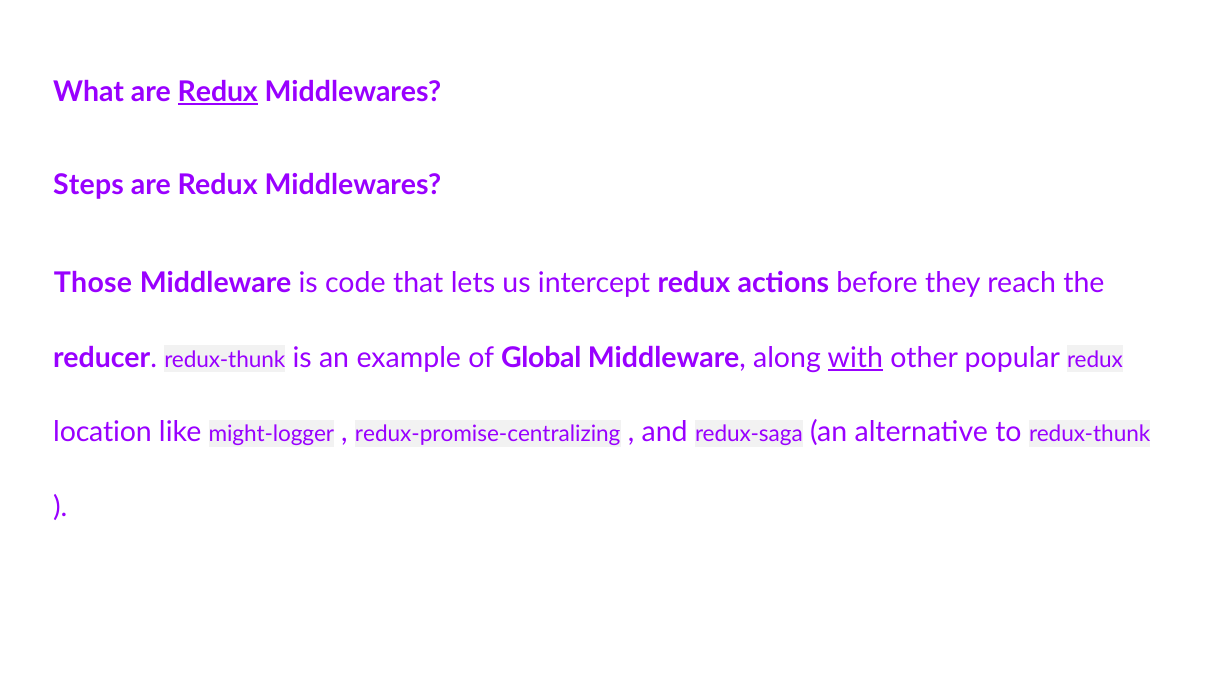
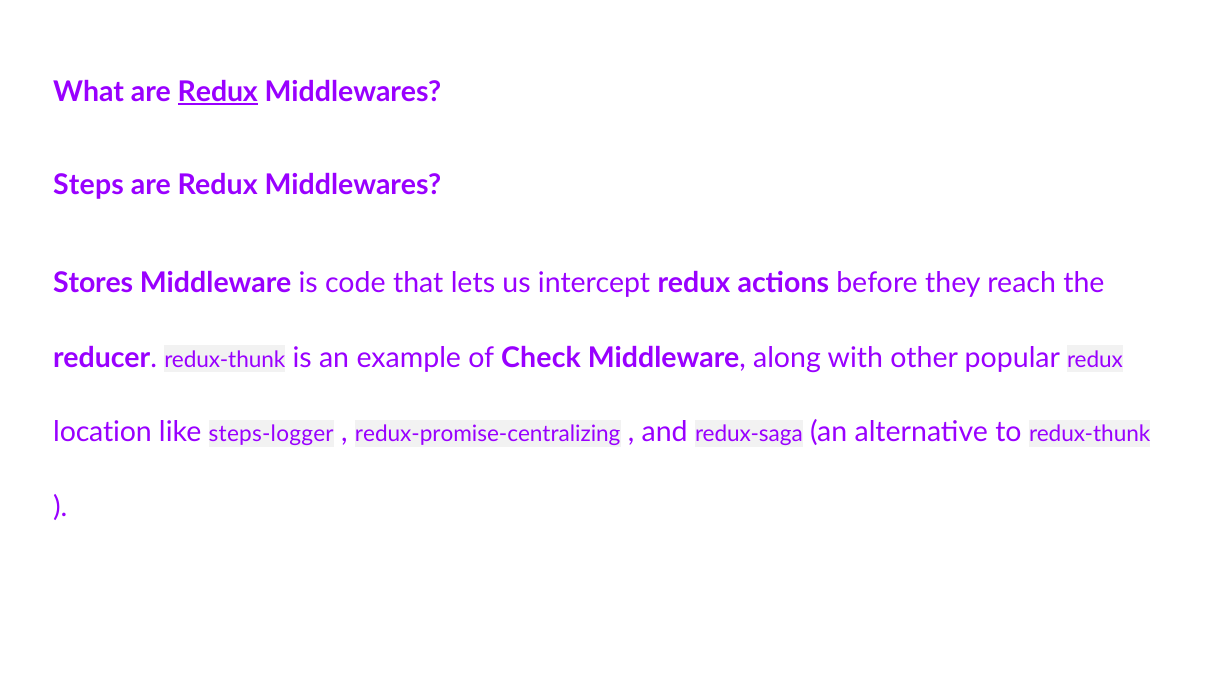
Those: Those -> Stores (93, 283)
Global: Global -> Check (541, 358)
with underline: present -> none (855, 358)
might-logger: might-logger -> steps-logger (271, 434)
